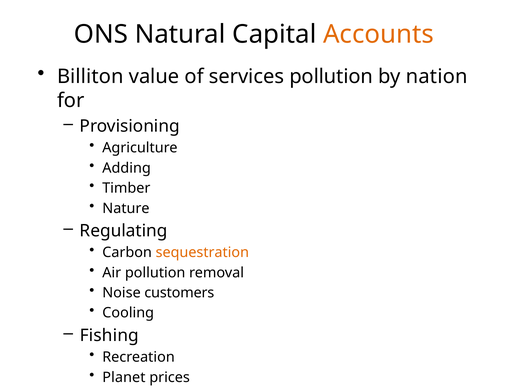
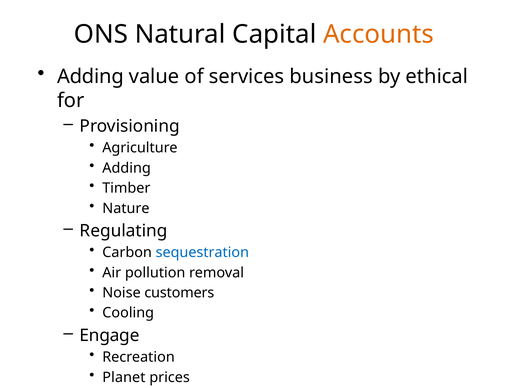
Billiton: Billiton -> Adding (90, 77)
services pollution: pollution -> business (331, 77)
nation: nation -> ethical (437, 77)
sequestration colour: orange -> blue (202, 253)
Fishing: Fishing -> Engage (109, 336)
